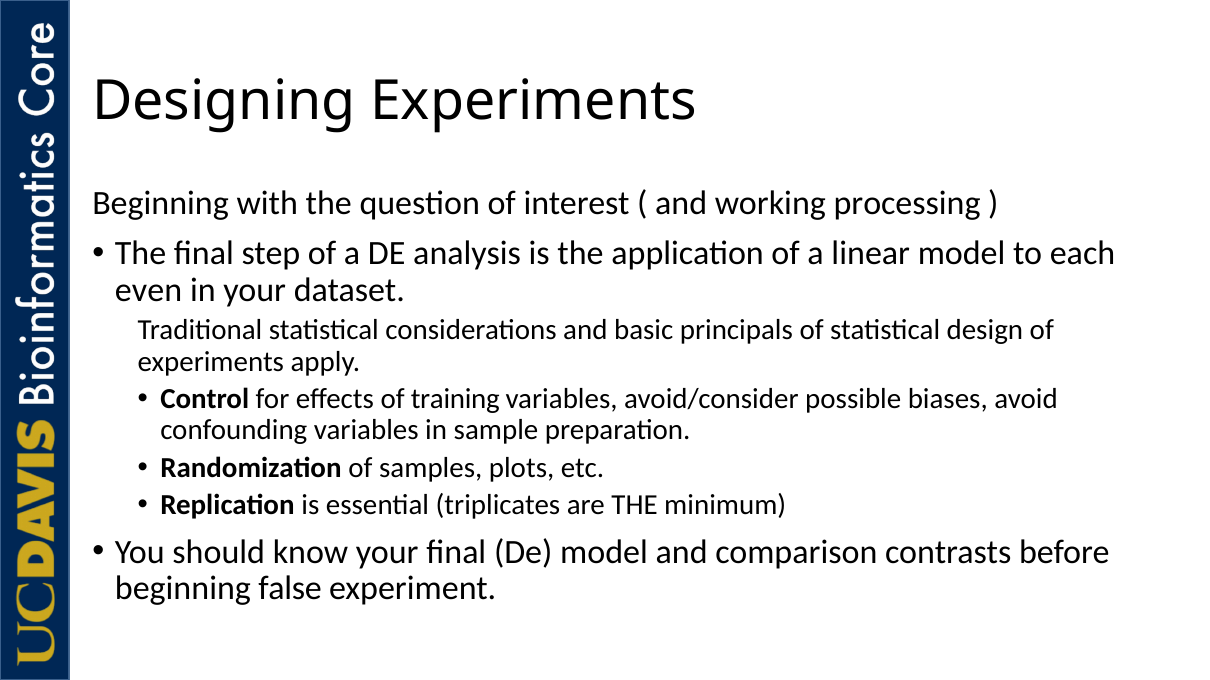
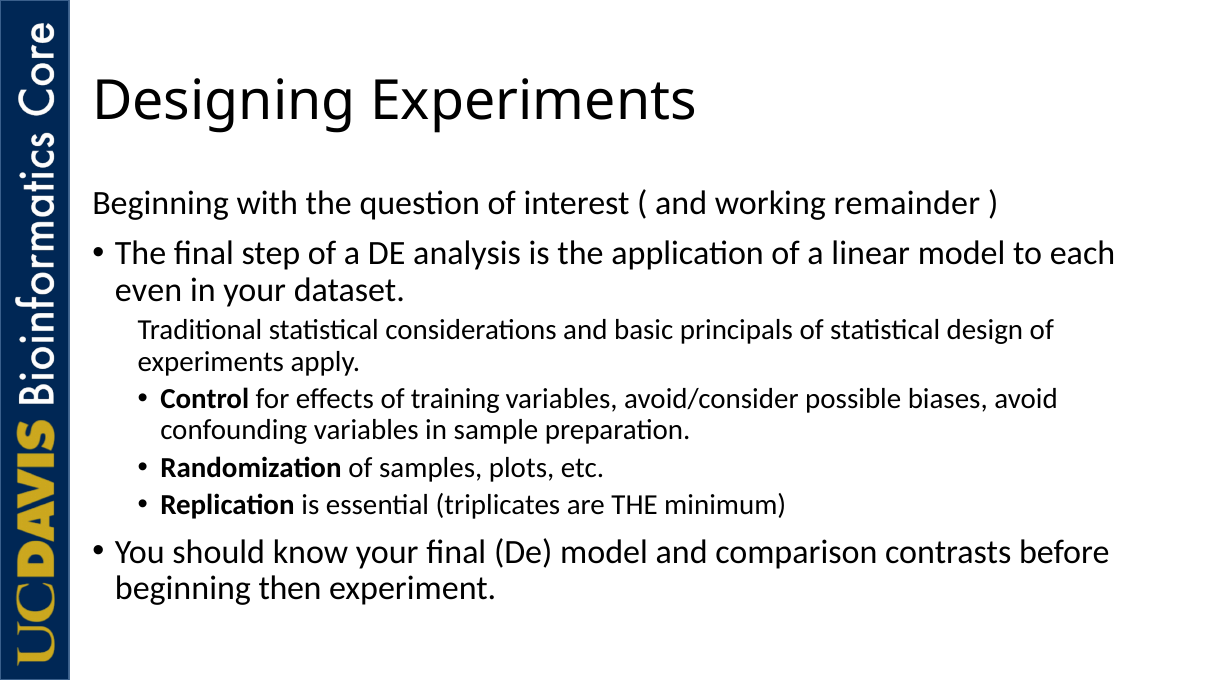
processing: processing -> remainder (907, 204)
false: false -> then (290, 589)
